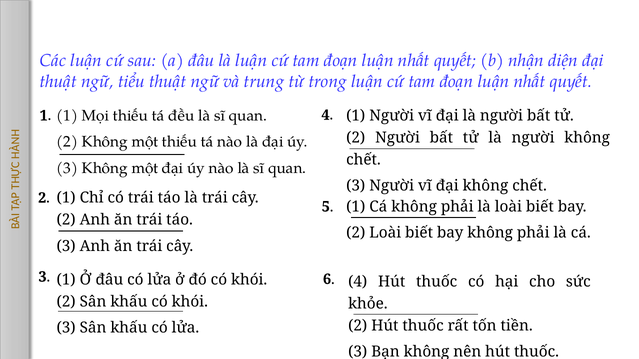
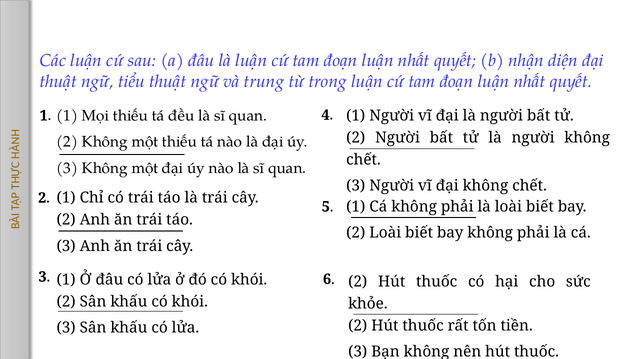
6 4: 4 -> 2 (358, 282)
